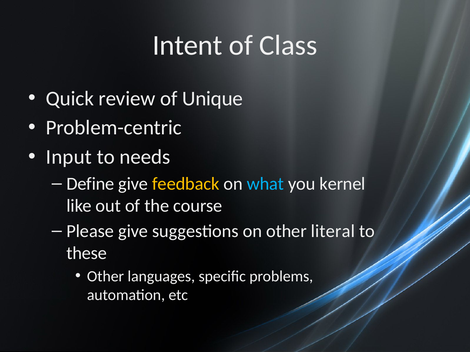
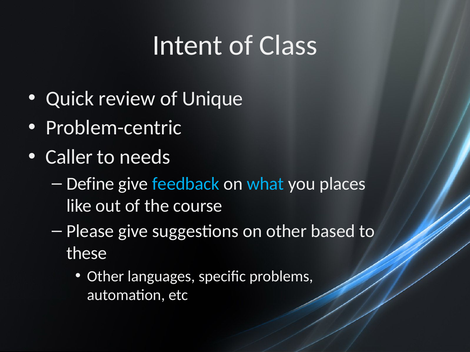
Input: Input -> Caller (69, 157)
feedback colour: yellow -> light blue (186, 184)
kernel: kernel -> places (343, 184)
literal: literal -> based (333, 232)
